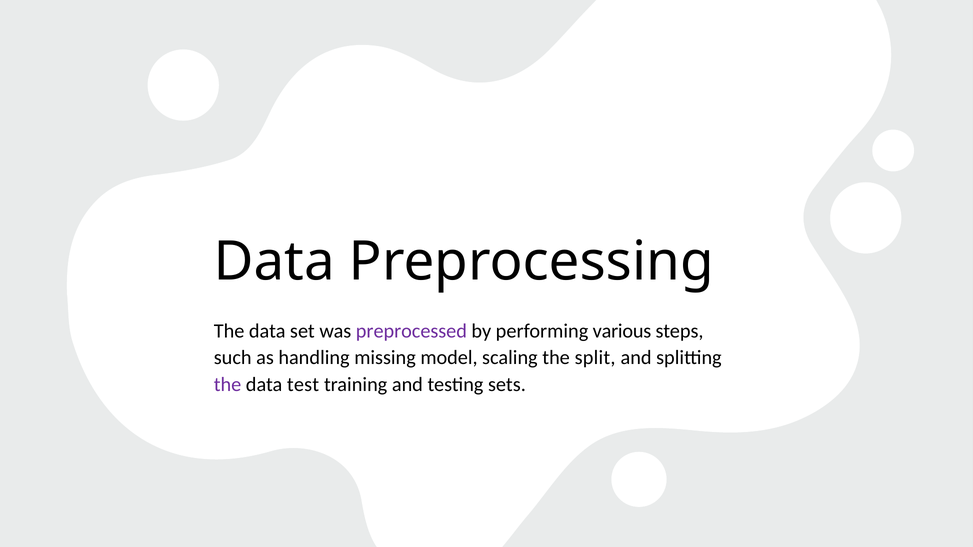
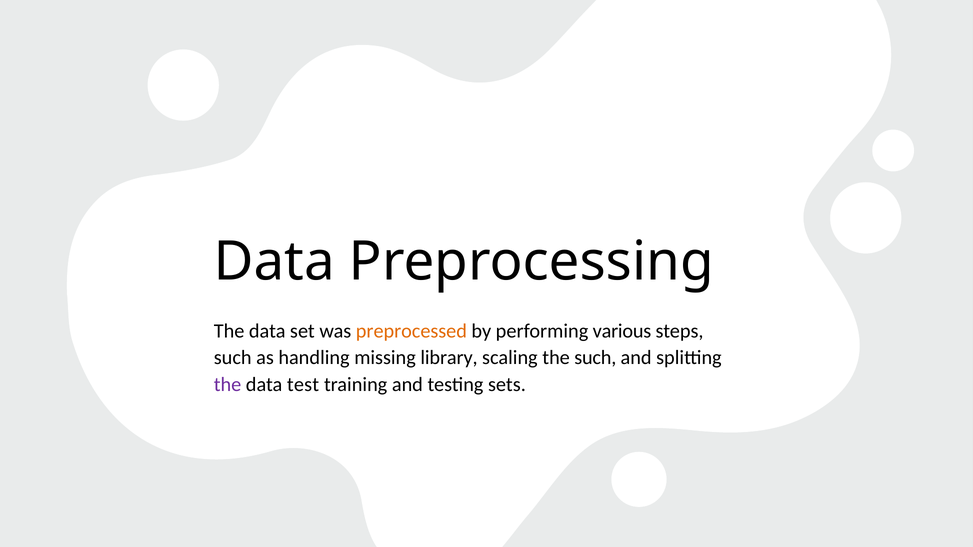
preprocessed colour: purple -> orange (411, 331)
model: model -> library (449, 358)
the split: split -> such (595, 358)
